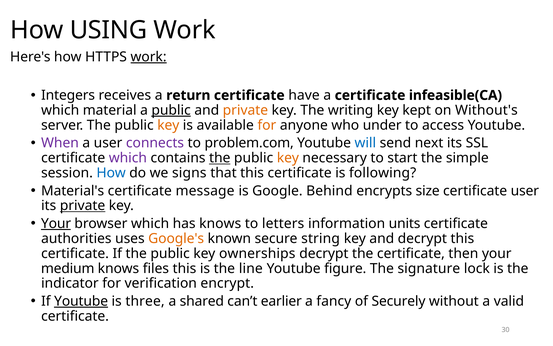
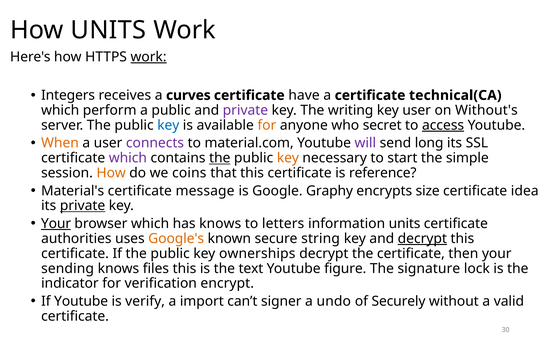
How USING: USING -> UNITS (108, 30)
return: return -> curves (188, 95)
infeasible(CA: infeasible(CA -> technical(CA (455, 95)
material: material -> perform (110, 110)
public underline: present -> none (171, 110)
private colour: orange -> purple (245, 110)
key kept: kept -> user (417, 110)
key colour: orange -> blue (168, 125)
under: under -> secret (382, 125)
access underline: none -> present (443, 125)
When colour: purple -> orange (60, 143)
problem.com: problem.com -> material.com (249, 143)
will colour: blue -> purple (365, 143)
next: next -> long (429, 143)
How colour: blue -> orange (111, 173)
signs: signs -> coins (189, 173)
following: following -> reference (383, 173)
Behind: Behind -> Graphy (330, 191)
certificate user: user -> idea (525, 191)
decrypt underline: none -> present (422, 238)
medium: medium -> sending (68, 268)
line: line -> text (251, 268)
Youtube underline: present -> none (81, 301)
three: three -> verify (145, 301)
shared: shared -> import (202, 301)
earlier: earlier -> signer (281, 301)
fancy: fancy -> undo (334, 301)
